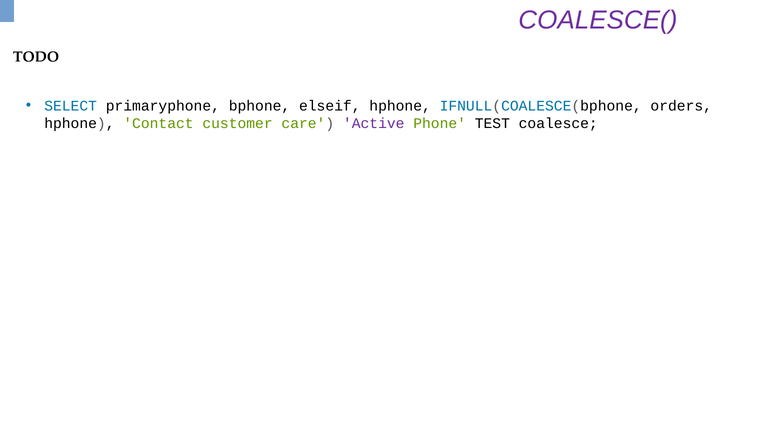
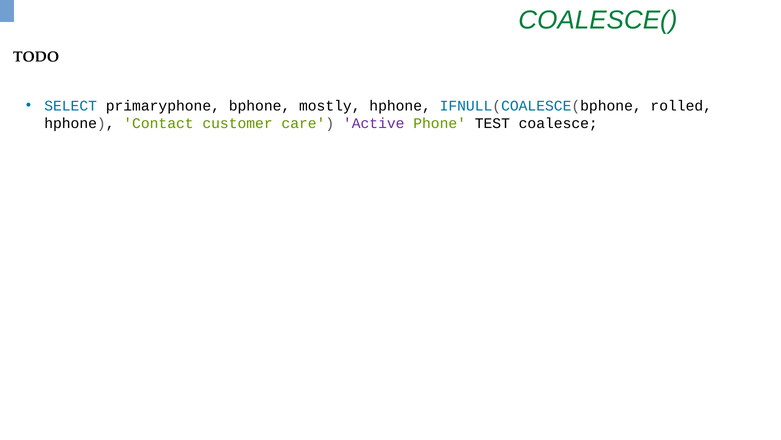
COALESCE( colour: purple -> green (598, 20)
elseif: elseif -> mostly (330, 106)
orders: orders -> rolled (681, 106)
